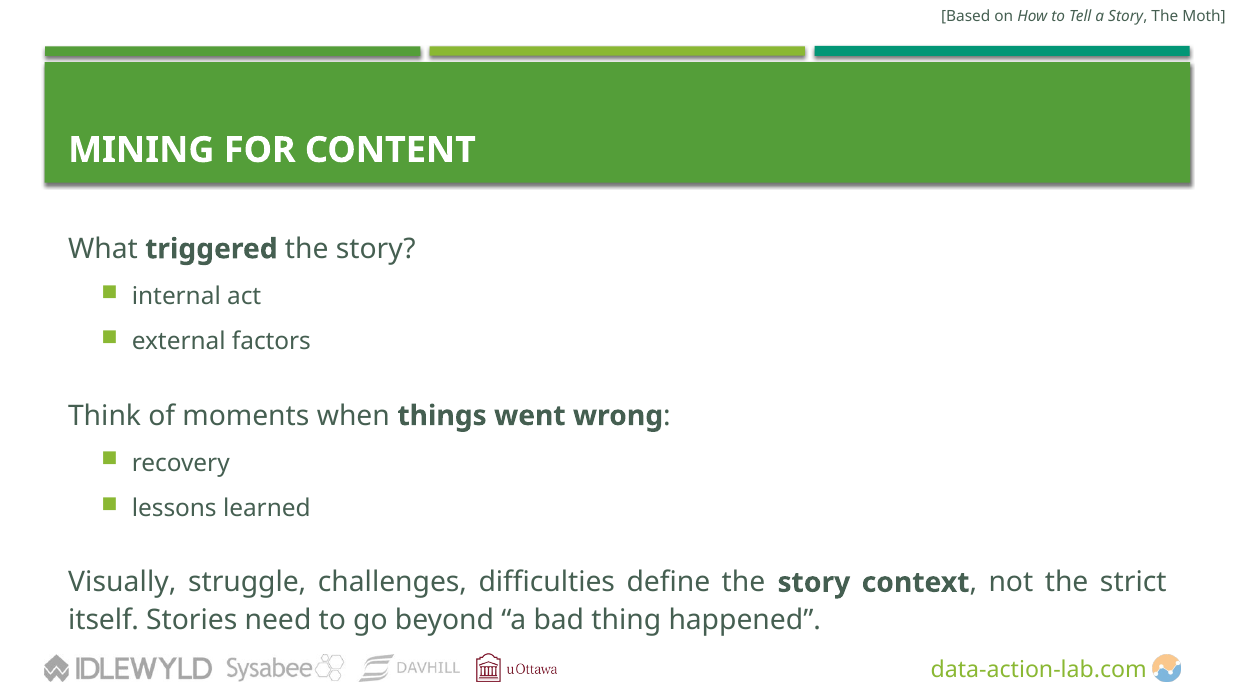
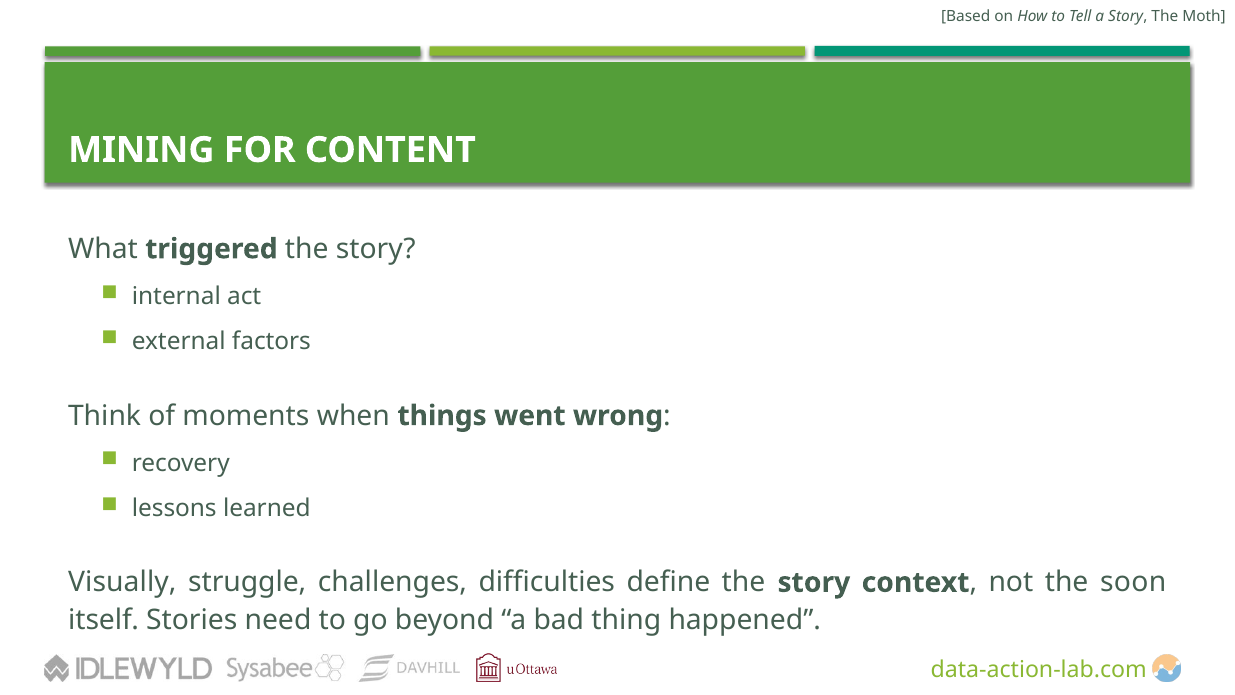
strict: strict -> soon (1133, 582)
